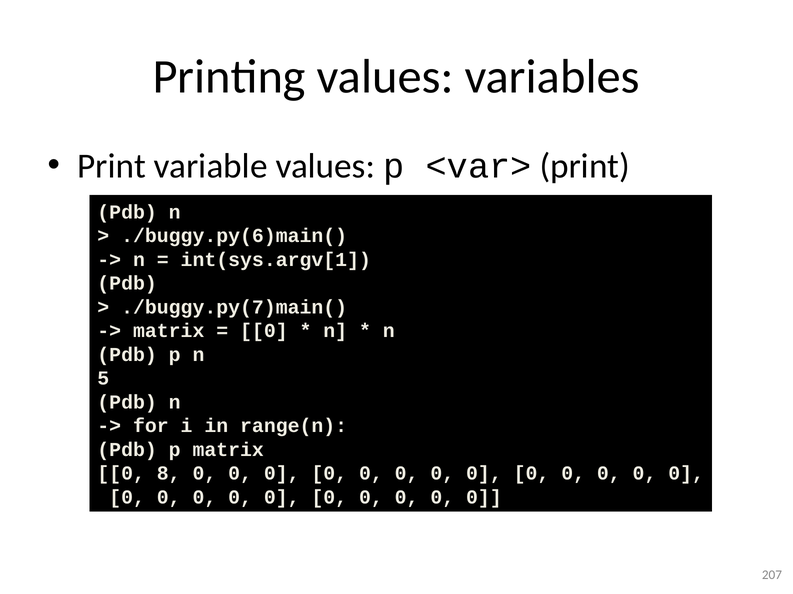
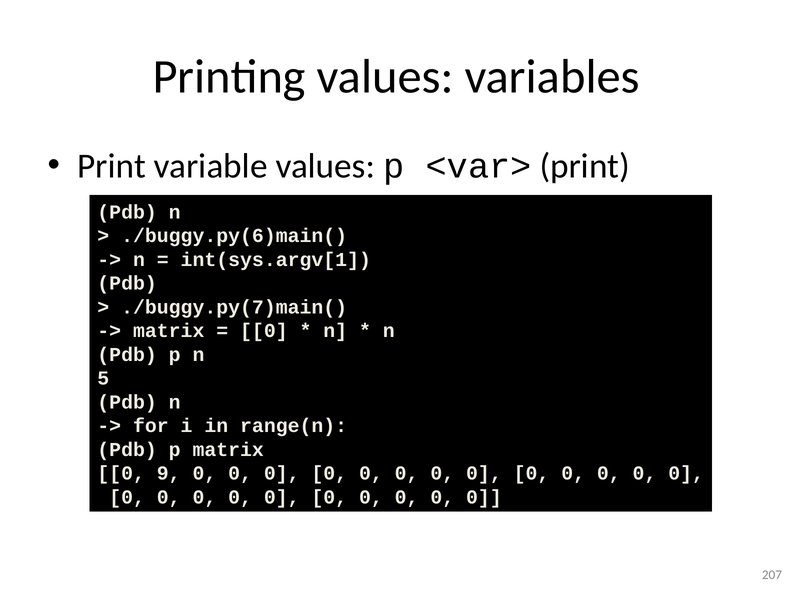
8: 8 -> 9 (169, 474)
